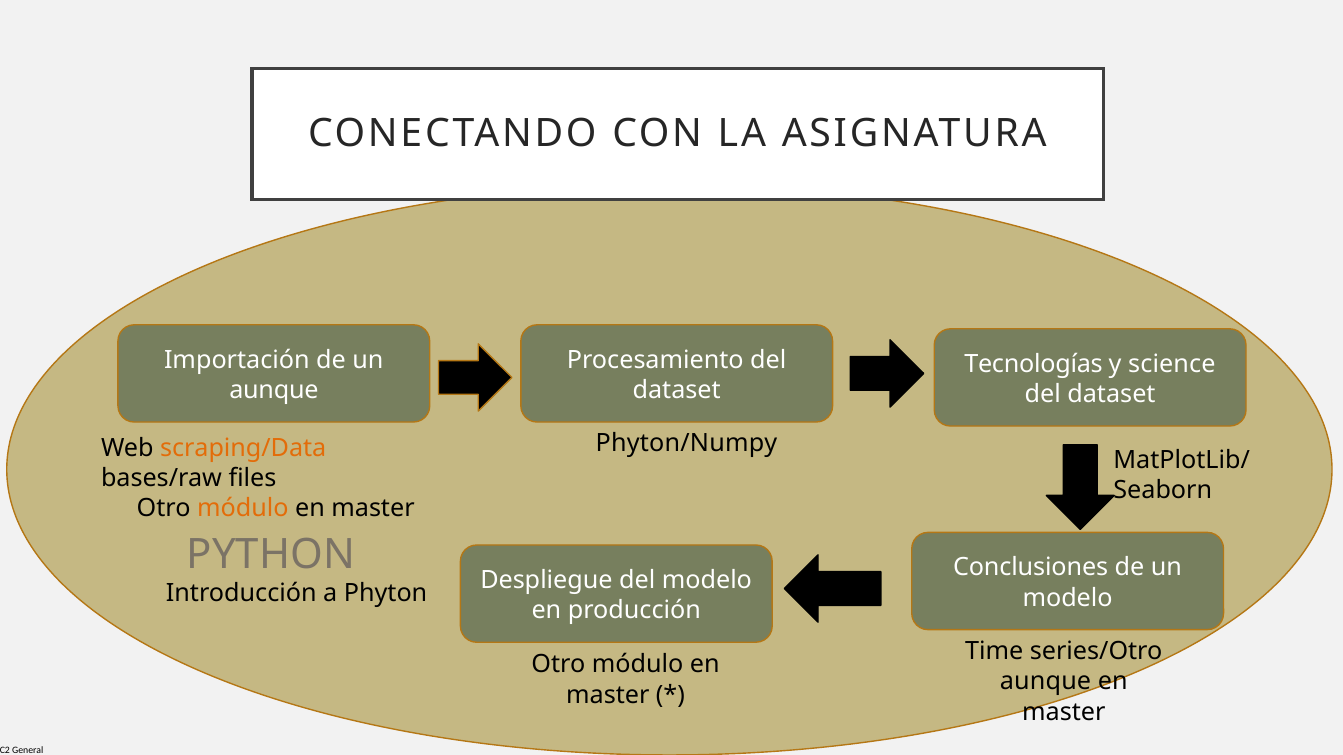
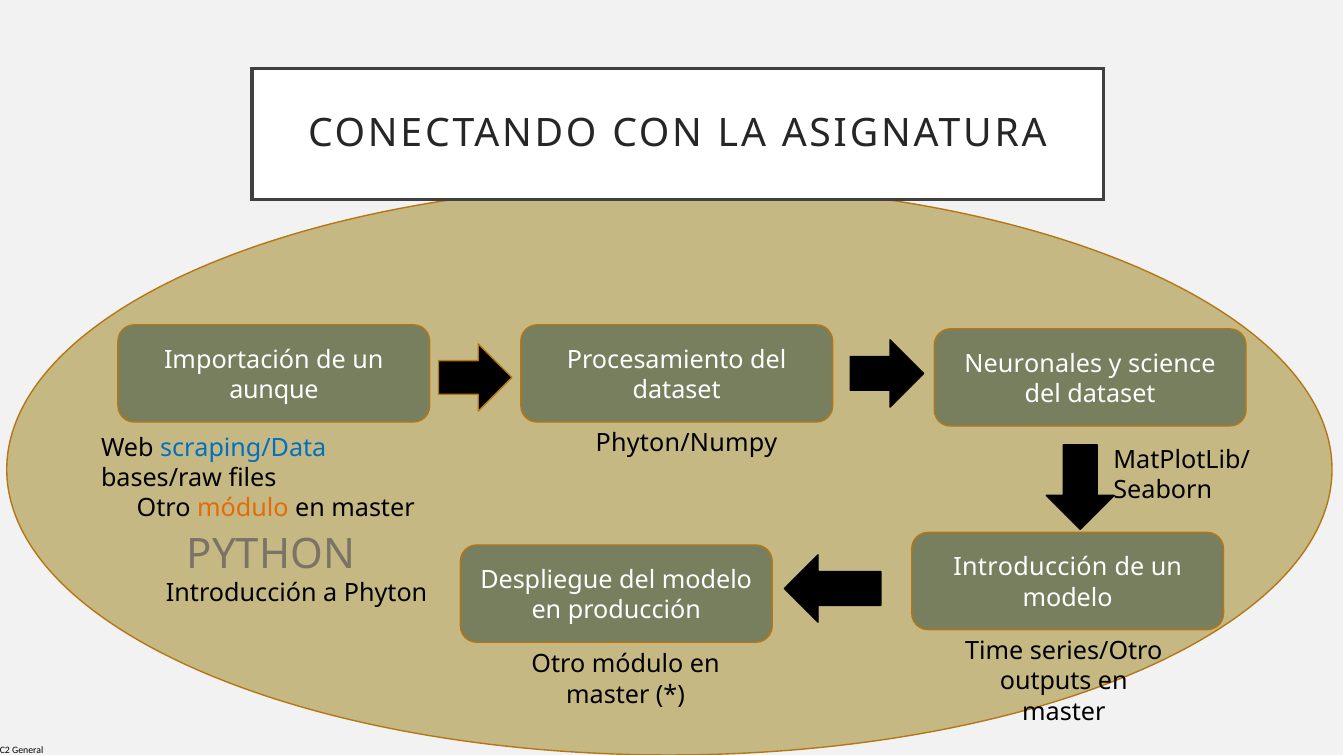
Tecnologías: Tecnologías -> Neuronales (1033, 364)
scraping/Data colour: orange -> blue (243, 448)
Conclusiones: Conclusiones -> Introducción (1030, 568)
aunque: aunque -> outputs (1046, 682)
